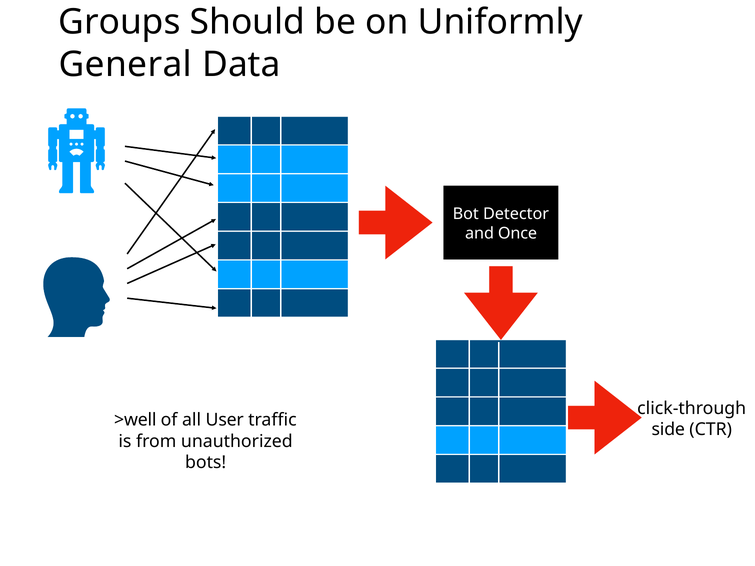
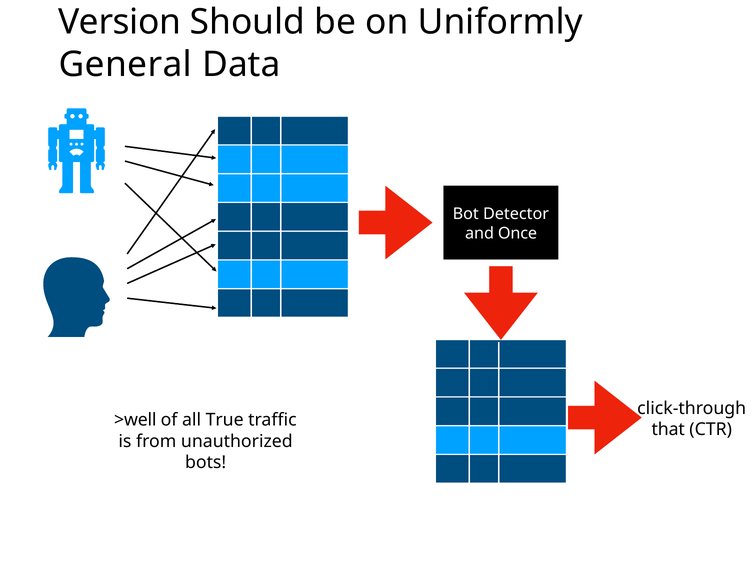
Groups: Groups -> Version (120, 22)
User: User -> True (225, 420)
side: side -> that (668, 430)
